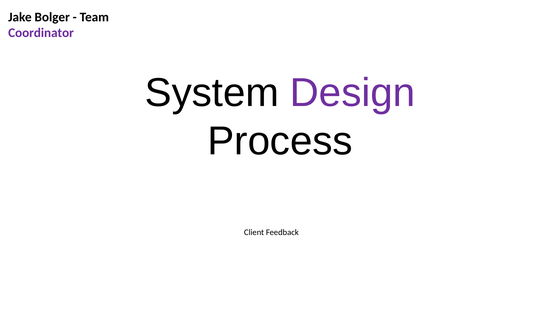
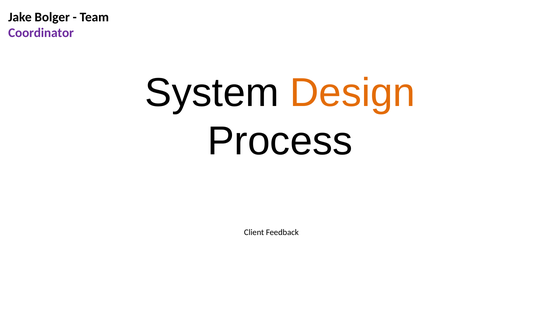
Design colour: purple -> orange (353, 93)
